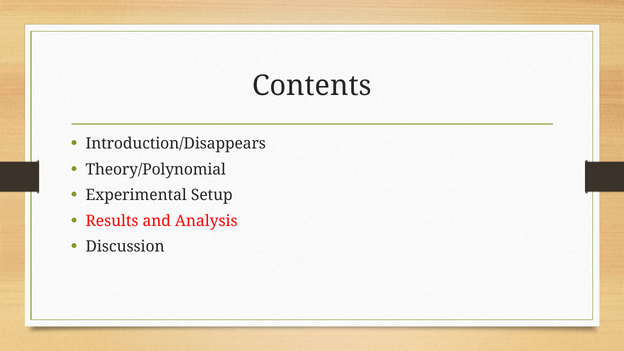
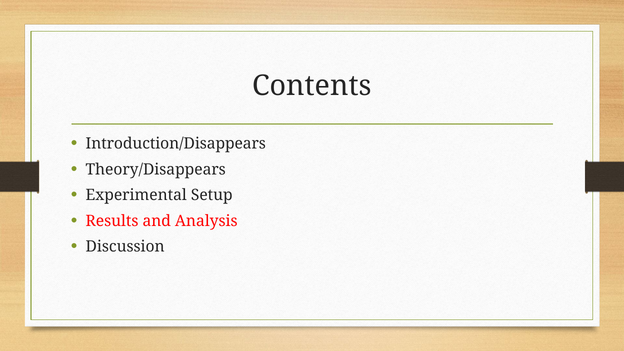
Theory/Polynomial: Theory/Polynomial -> Theory/Disappears (156, 169)
